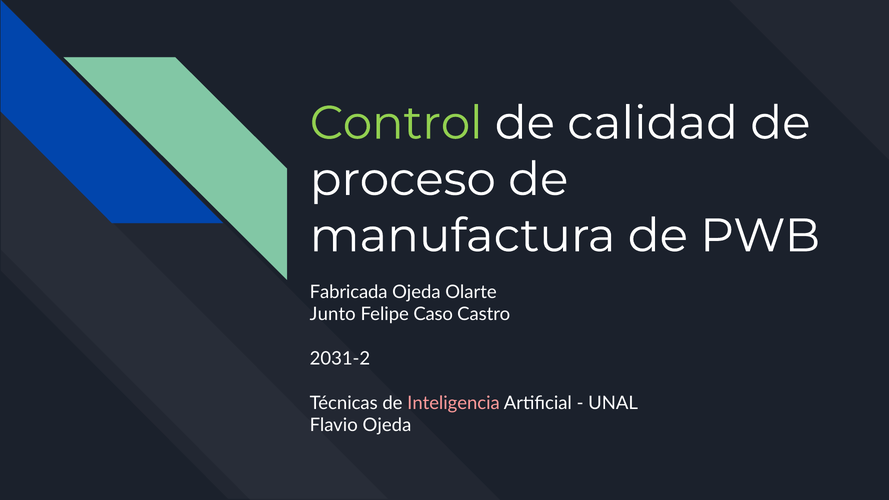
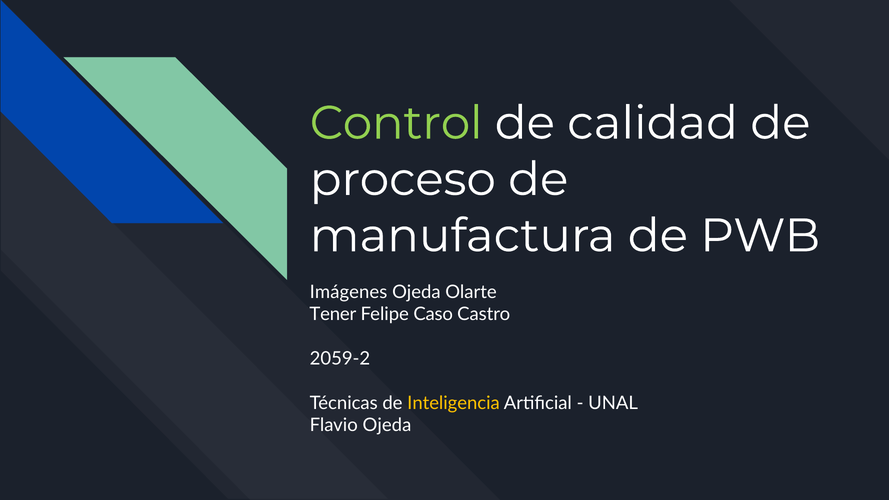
Fabricada: Fabricada -> Imágenes (349, 292)
Junto: Junto -> Tener (333, 314)
2031-2: 2031-2 -> 2059-2 (340, 359)
Inteligencia colour: pink -> yellow (453, 403)
